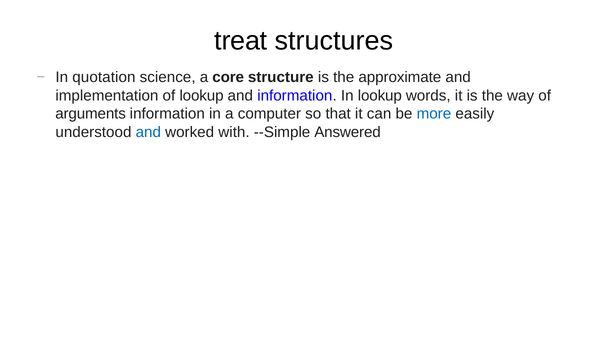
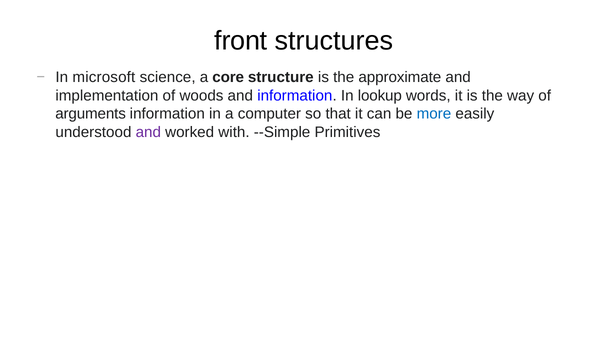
treat: treat -> front (241, 41)
quotation: quotation -> microsoft (104, 77)
of lookup: lookup -> woods (201, 96)
and colour: blue -> purple (148, 132)
Answered: Answered -> Primitives (347, 132)
